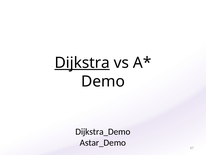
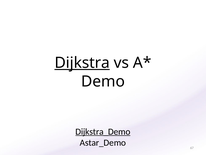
Dijkstra_Demo underline: none -> present (103, 131)
